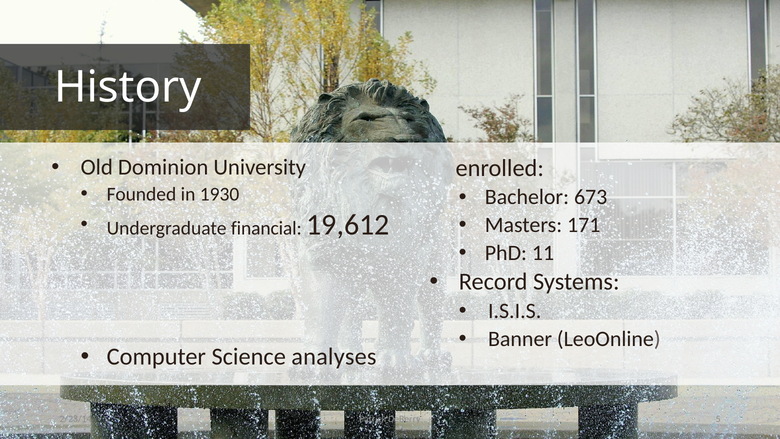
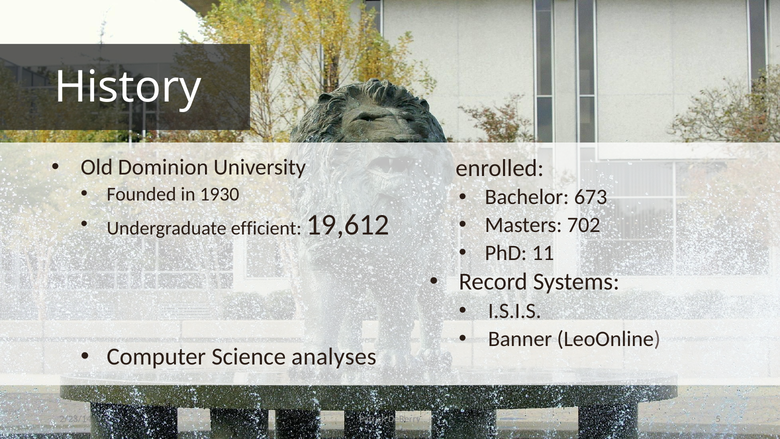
171: 171 -> 702 (584, 225)
financial: financial -> efficient (266, 228)
